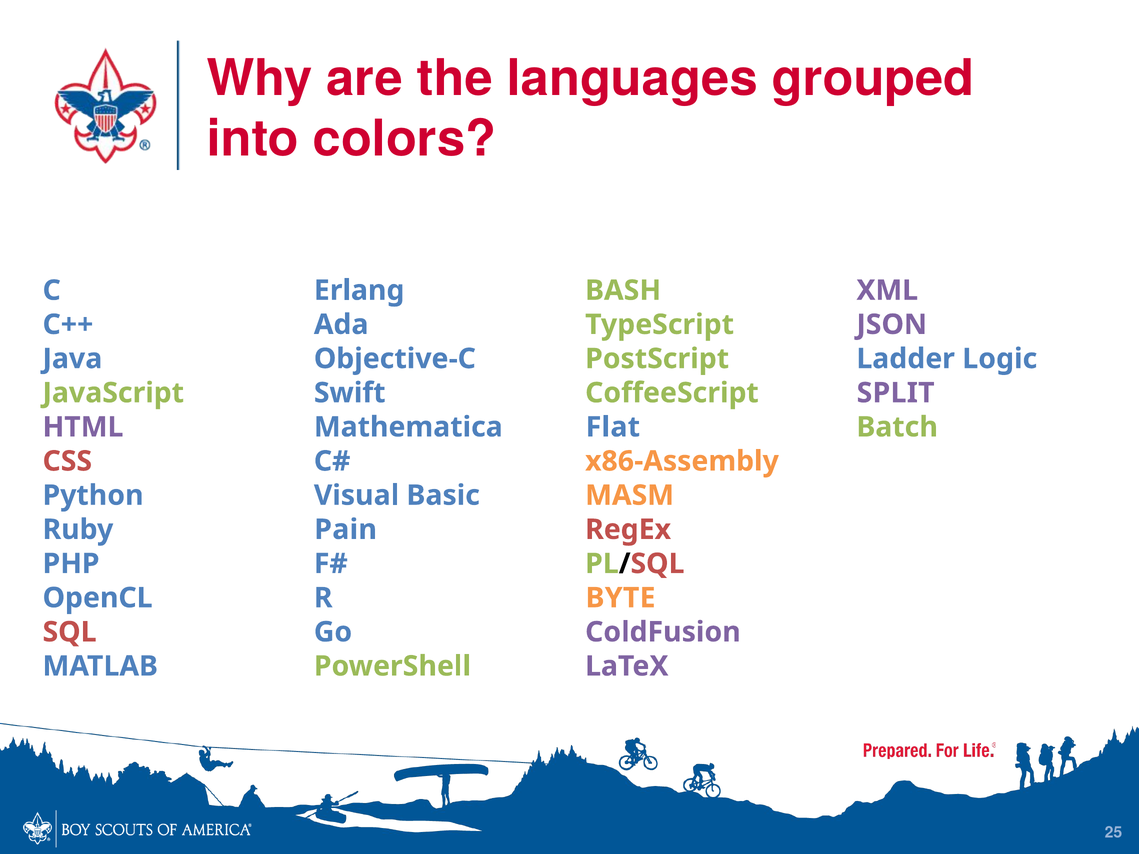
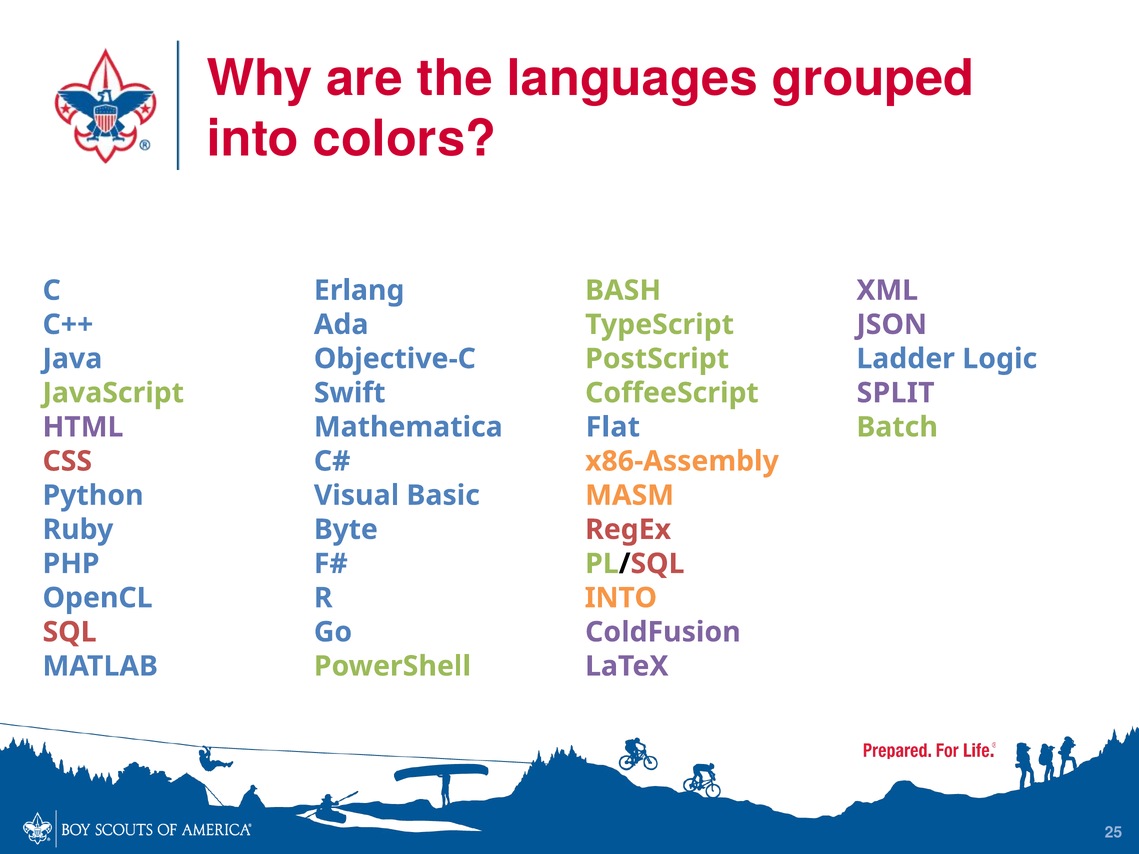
Pain: Pain -> Byte (346, 530)
BYTE: BYTE -> INTO (621, 598)
